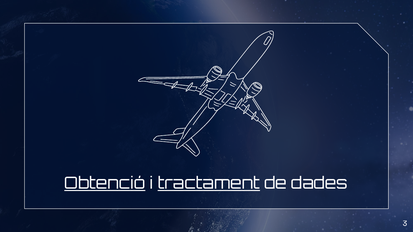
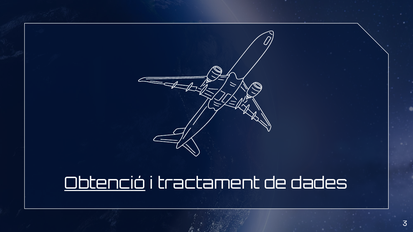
tractament underline: present -> none (209, 184)
